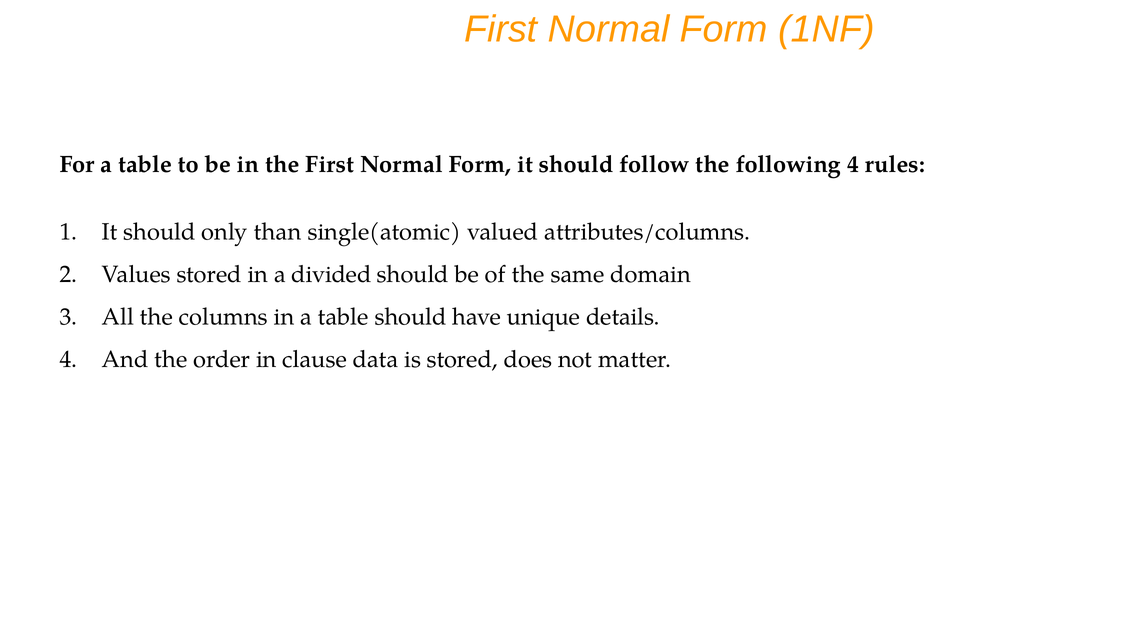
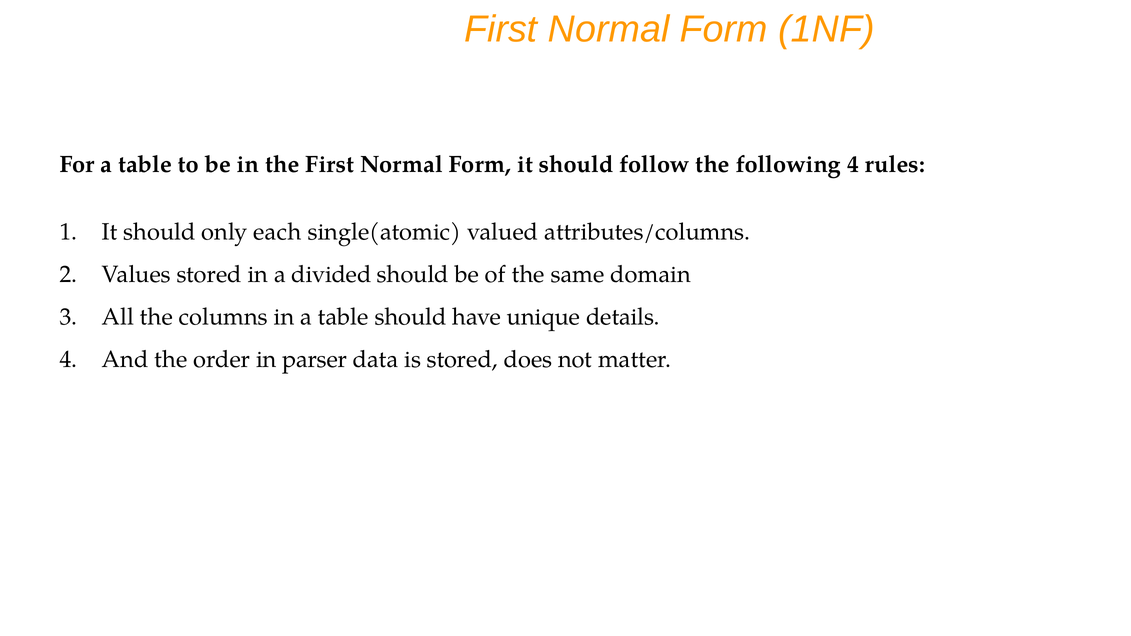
than: than -> each (277, 232)
clause: clause -> parser (315, 359)
